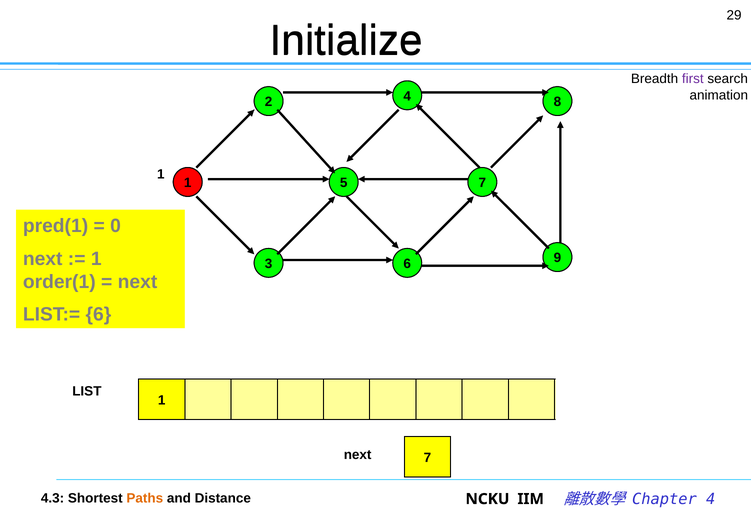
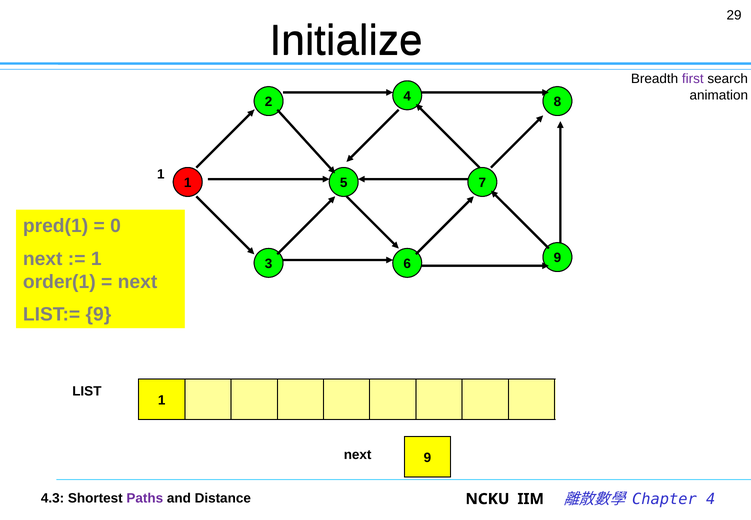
LIST:= 6: 6 -> 9 (98, 315)
next 7: 7 -> 9 (427, 458)
Paths colour: orange -> purple (145, 498)
